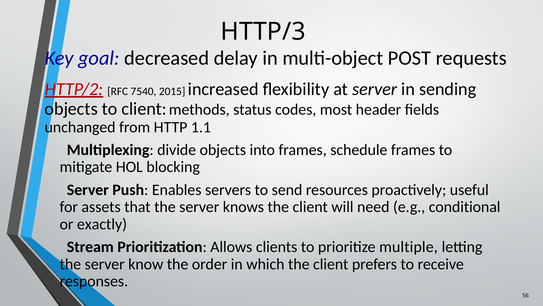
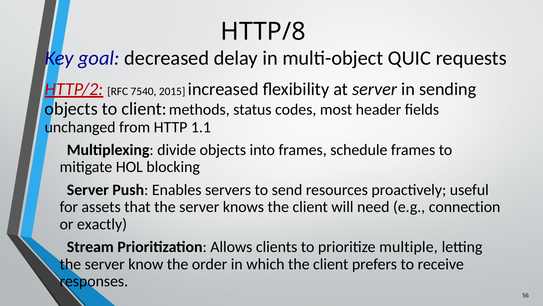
HTTP/3: HTTP/3 -> HTTP/8 (263, 32)
POST: POST -> QUIC (409, 58)
conditional: conditional -> connection (465, 207)
